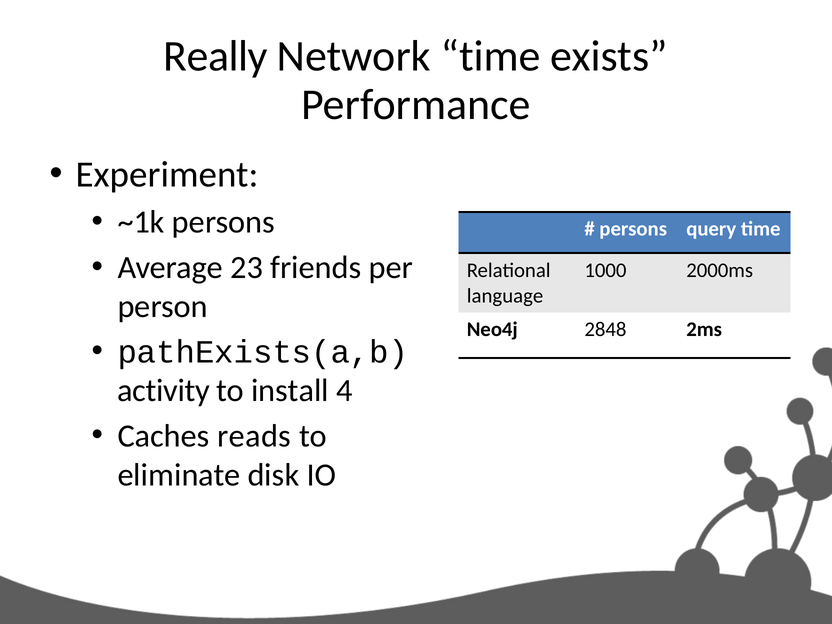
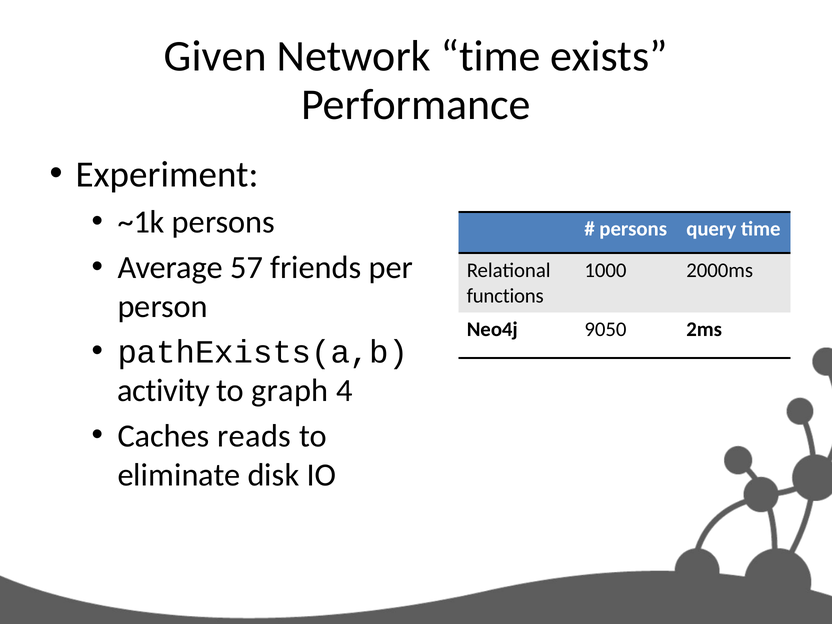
Really: Really -> Given (215, 56)
23: 23 -> 57 (247, 268)
language: language -> functions (505, 296)
2848: 2848 -> 9050 (605, 329)
install: install -> graph (290, 391)
